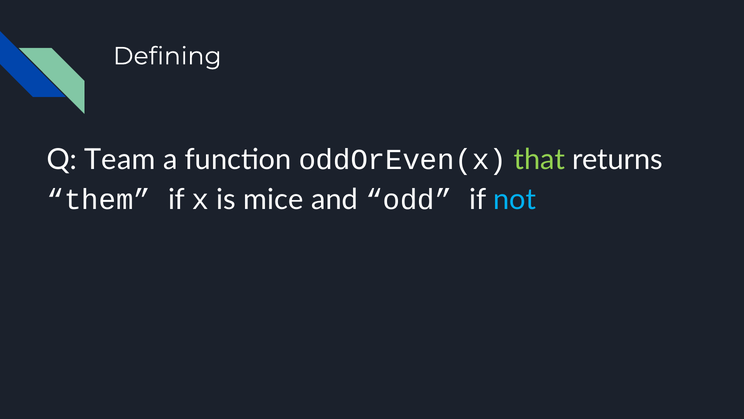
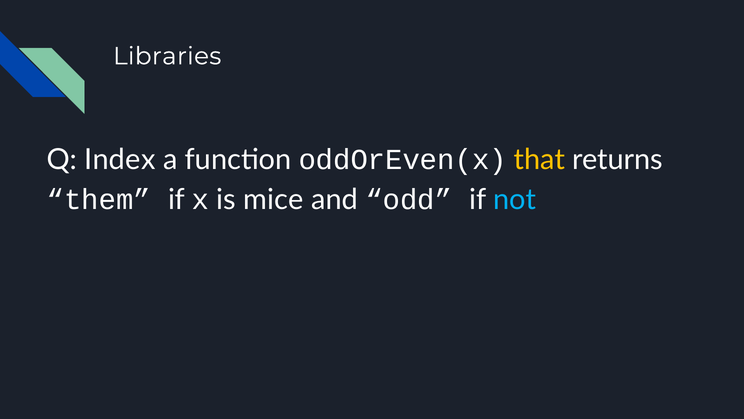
Defining: Defining -> Libraries (167, 56)
Team: Team -> Index (120, 160)
that colour: light green -> yellow (540, 160)
